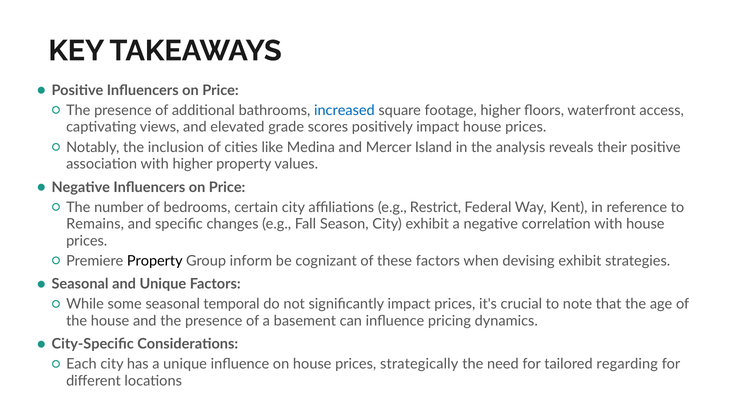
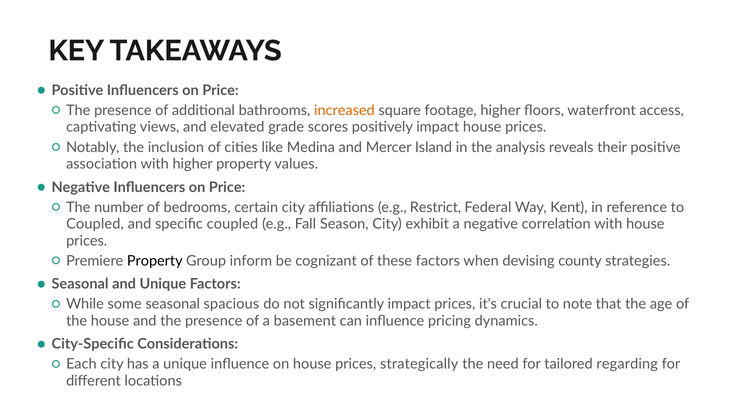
increased colour: blue -> orange (344, 111)
Remains: Remains -> Coupled (95, 224)
specific changes: changes -> coupled (232, 224)
devising exhibit: exhibit -> county (580, 261)
temporal: temporal -> spacious (231, 304)
